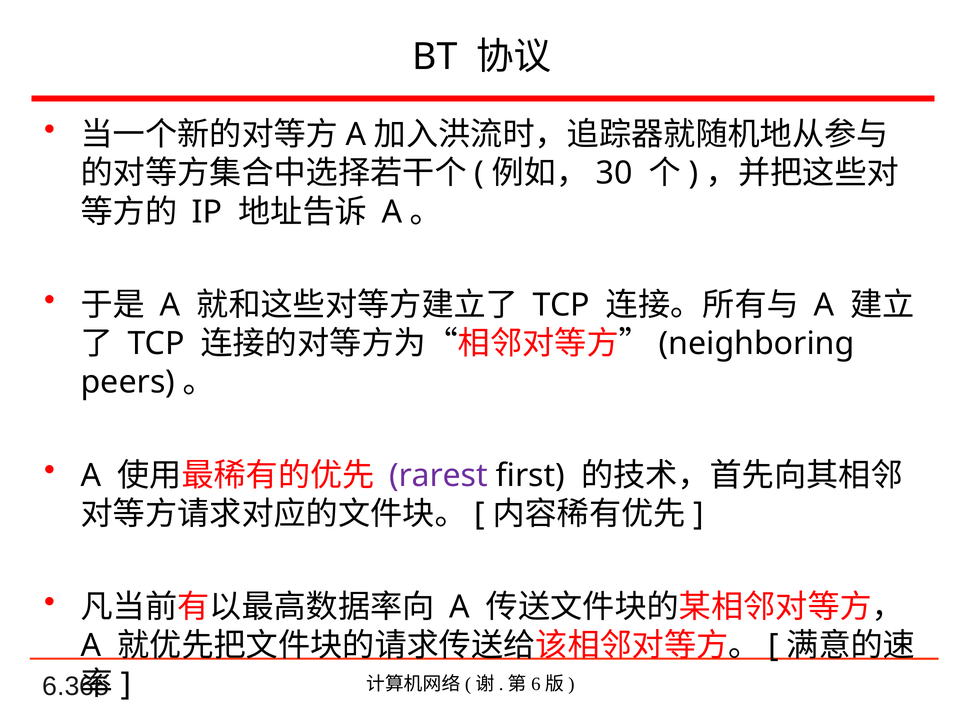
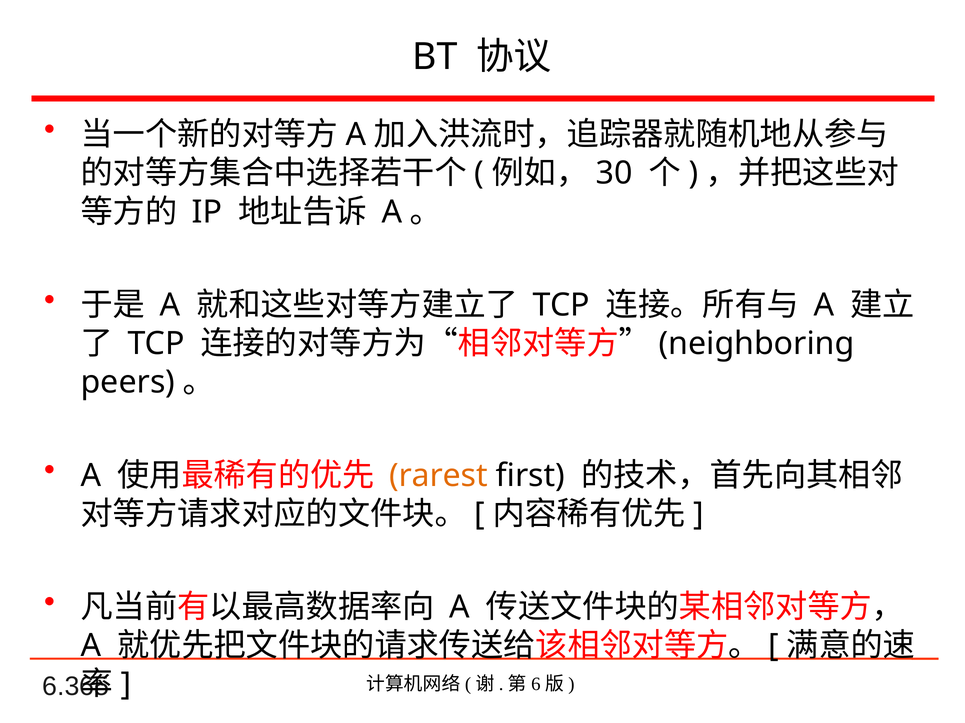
rarest colour: purple -> orange (438, 476)
